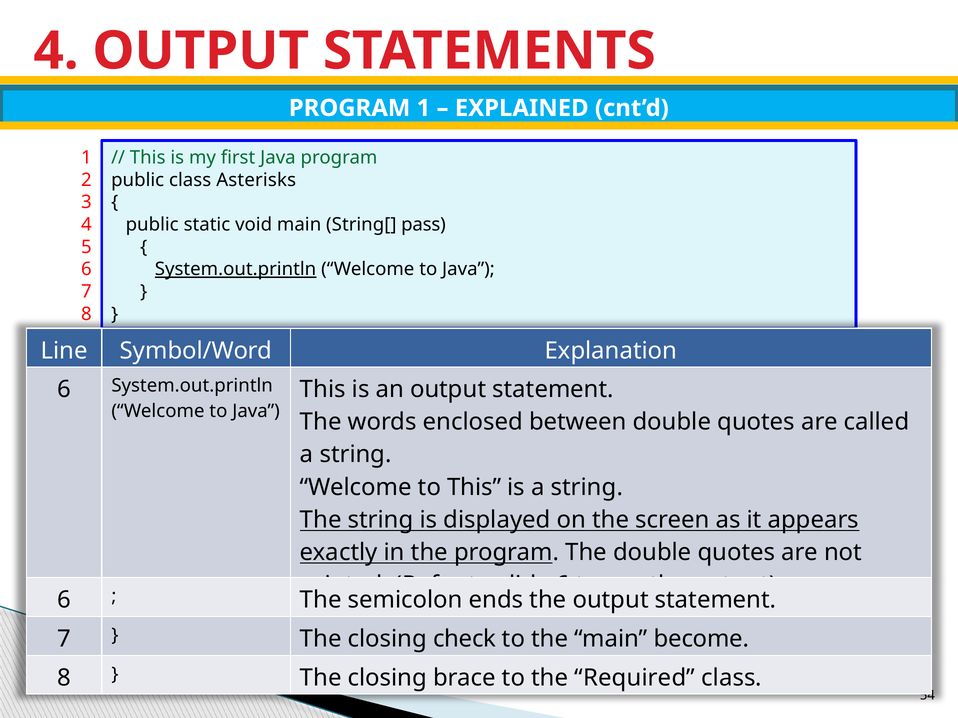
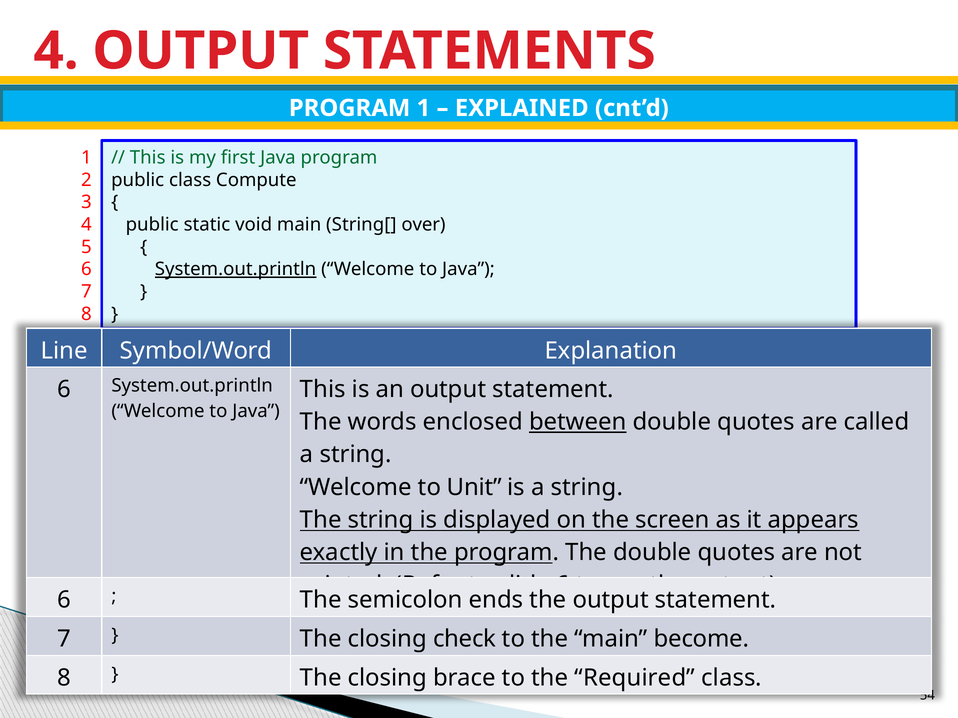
Asterisks: Asterisks -> Compute (256, 180)
pass: pass -> over (423, 225)
between underline: none -> present (578, 422)
to This: This -> Unit (474, 487)
